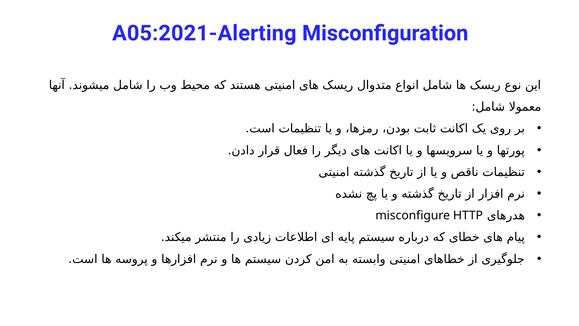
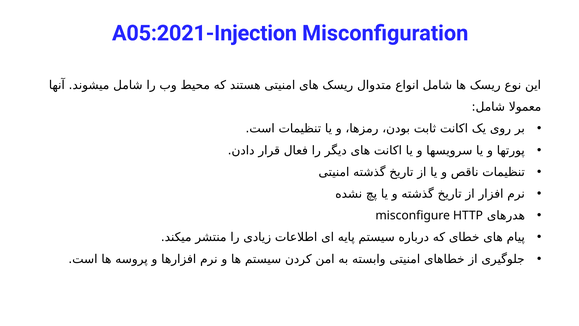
A05:2021-Alerting: A05:2021-Alerting -> A05:2021-Injection (205, 33)
